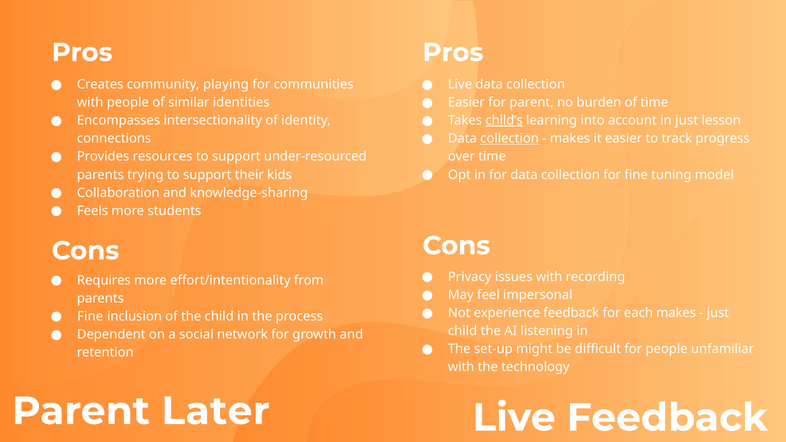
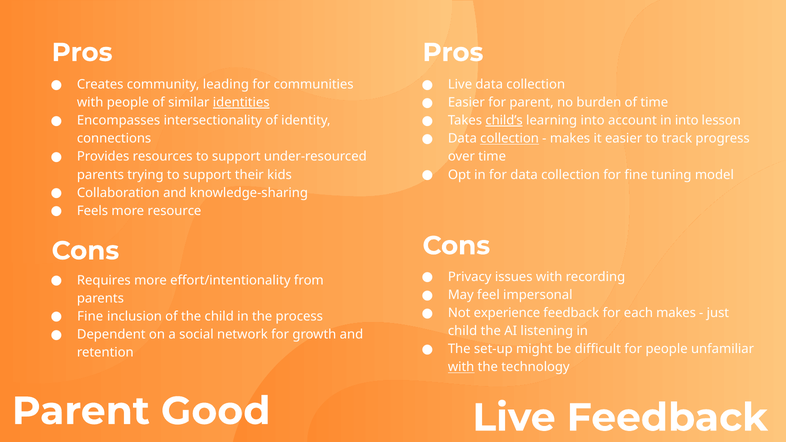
playing: playing -> leading (226, 84)
identities underline: none -> present (241, 102)
in just: just -> into (687, 121)
students: students -> resource (174, 211)
with underline: none -> present (461, 367)
Later: Later -> Good (216, 411)
